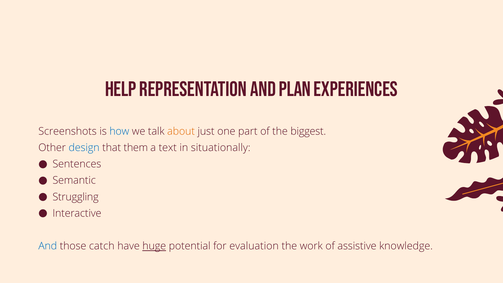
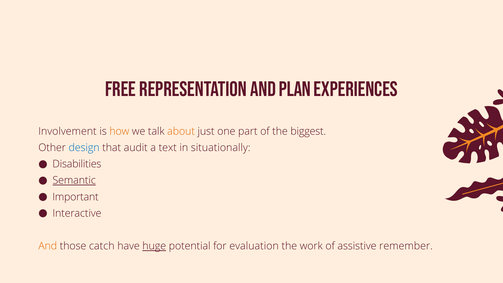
Help: Help -> Free (120, 89)
Screenshots: Screenshots -> Involvement (67, 131)
how colour: blue -> orange (119, 131)
them: them -> audit (136, 148)
Sentences: Sentences -> Disabilities (77, 164)
Semantic underline: none -> present (74, 180)
Struggling: Struggling -> Important (76, 197)
And colour: blue -> orange (48, 246)
knowledge: knowledge -> remember (406, 246)
